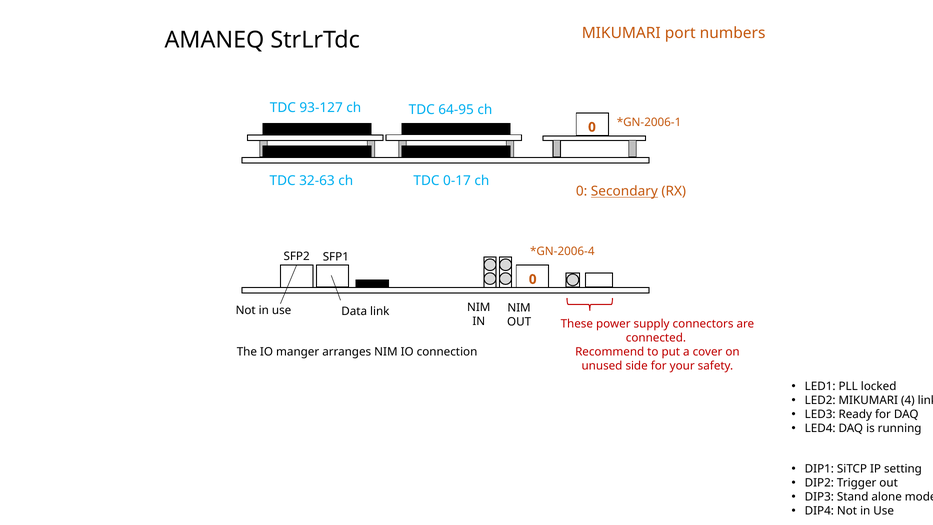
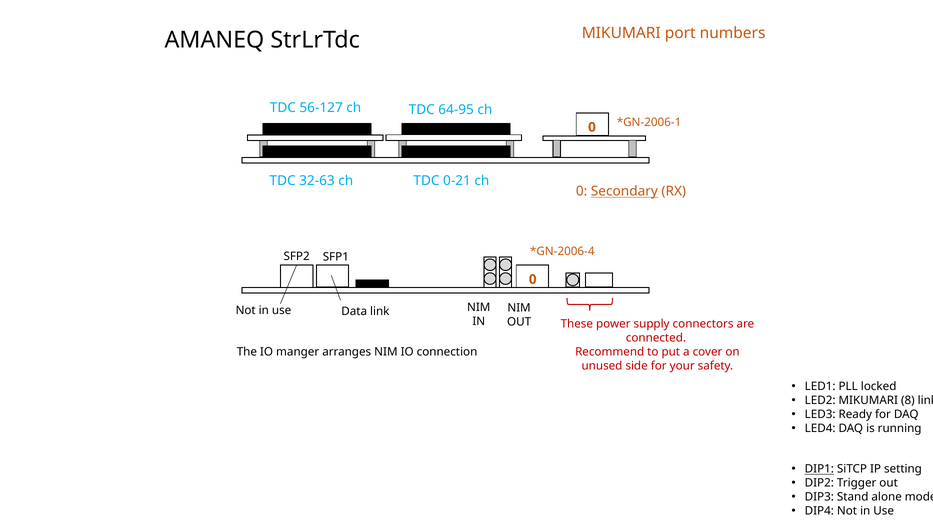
93-127: 93-127 -> 56-127 (321, 108)
0-17: 0-17 -> 0-21 (457, 181)
4: 4 -> 8 (908, 400)
DIP1 underline: none -> present (819, 469)
